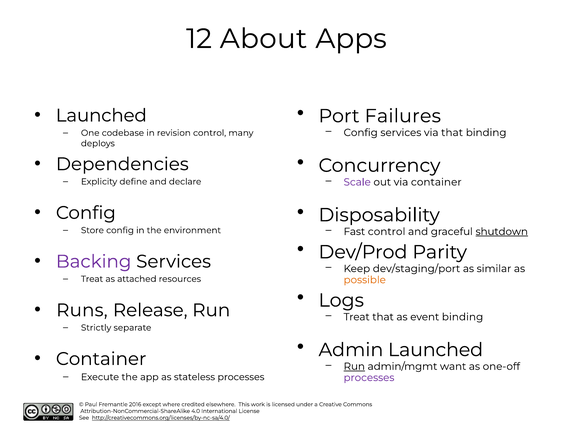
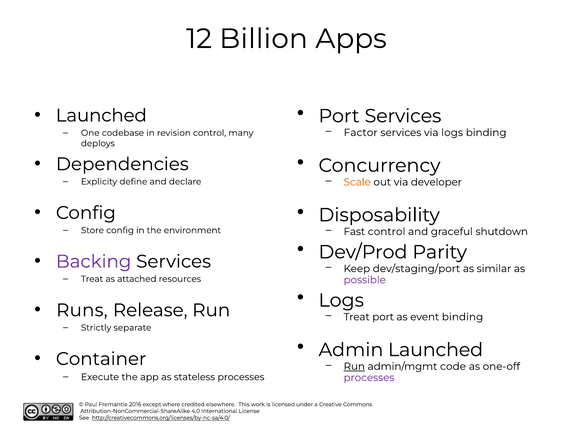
About: About -> Billion (264, 39)
Failures: Failures -> Services (403, 116)
Config: Config -> Factor (361, 133)
via that: that -> logs (452, 133)
Scale colour: purple -> orange (357, 182)
via container: container -> developer (436, 182)
shutdown underline: present -> none (502, 231)
possible colour: orange -> purple (365, 280)
Treat that: that -> port (383, 317)
want: want -> code (453, 366)
